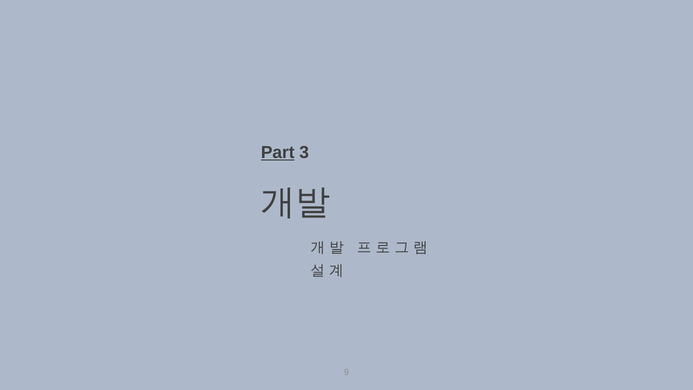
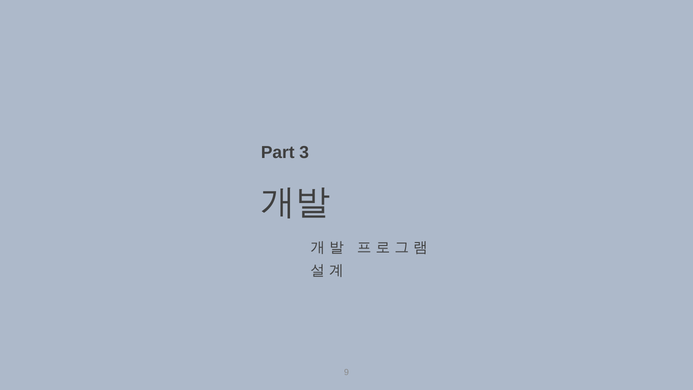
Part underline: present -> none (278, 152)
